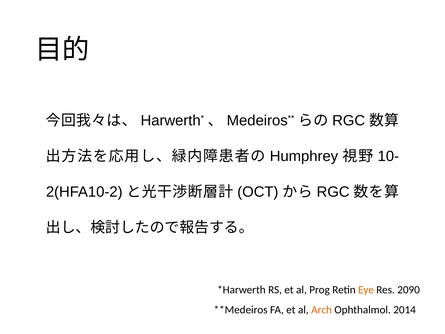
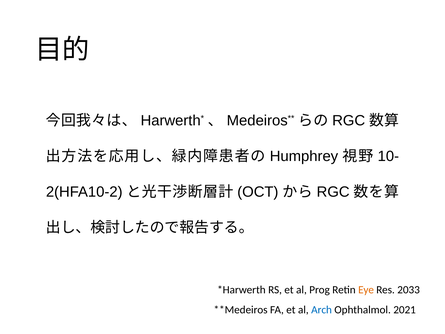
2090: 2090 -> 2033 (409, 290)
Arch colour: orange -> blue (322, 310)
2014: 2014 -> 2021 (405, 310)
